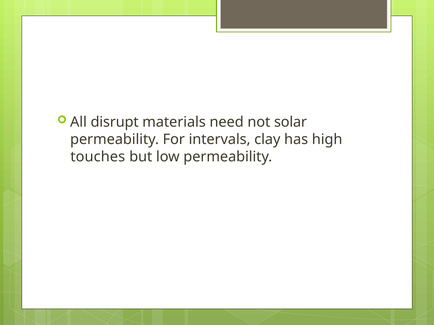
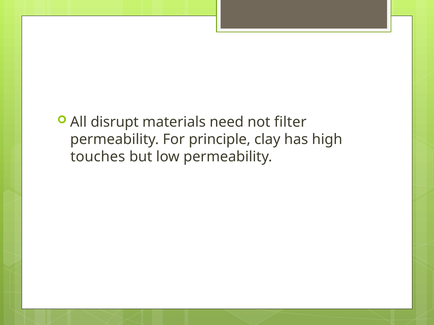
solar: solar -> filter (290, 122)
intervals: intervals -> principle (220, 140)
